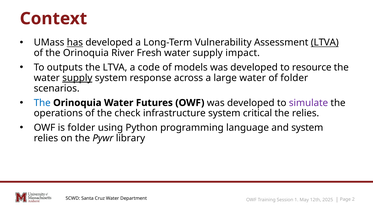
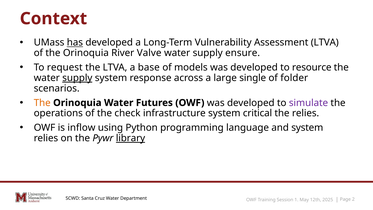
LTVA underline: present -> none (325, 43)
Fresh: Fresh -> Valve (149, 53)
impact: impact -> ensure (243, 53)
outputs: outputs -> request (65, 67)
code: code -> base (149, 67)
large water: water -> single (253, 78)
The colour: blue -> orange (42, 103)
is folder: folder -> inflow (81, 128)
library underline: none -> present (131, 138)
